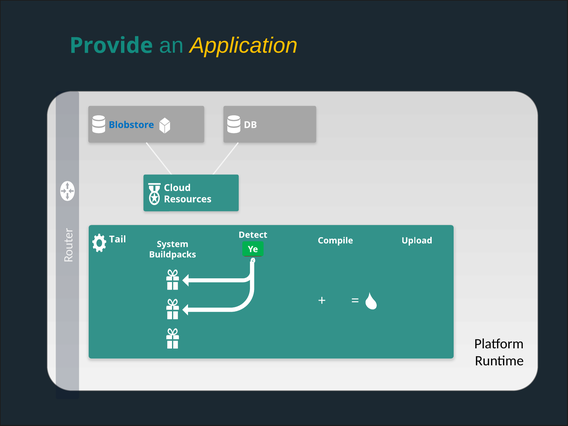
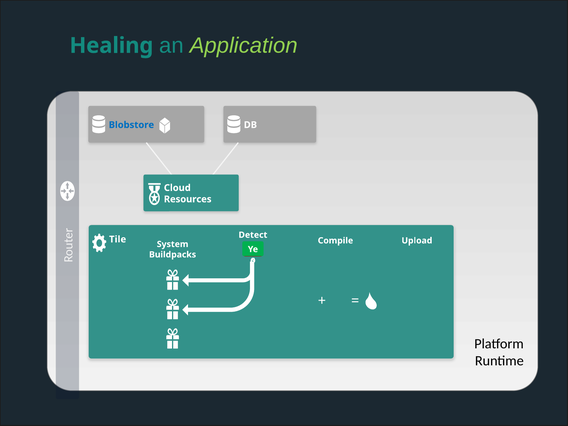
Provide: Provide -> Healing (111, 46)
Application colour: yellow -> light green (244, 46)
Tail: Tail -> Tile (118, 239)
